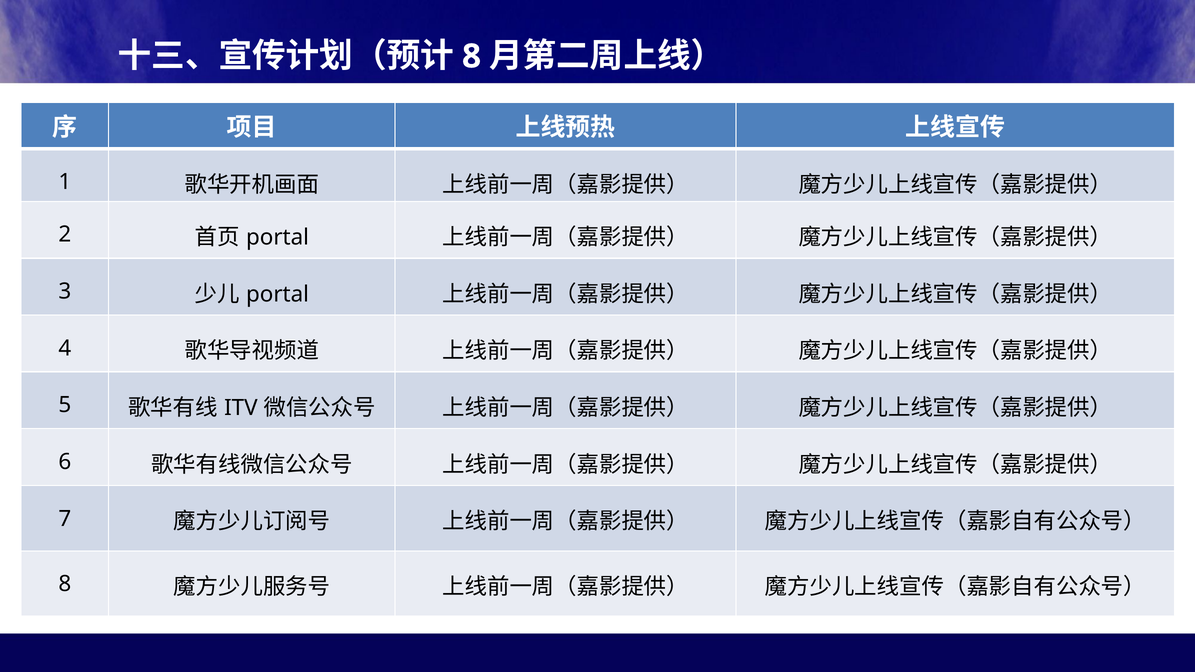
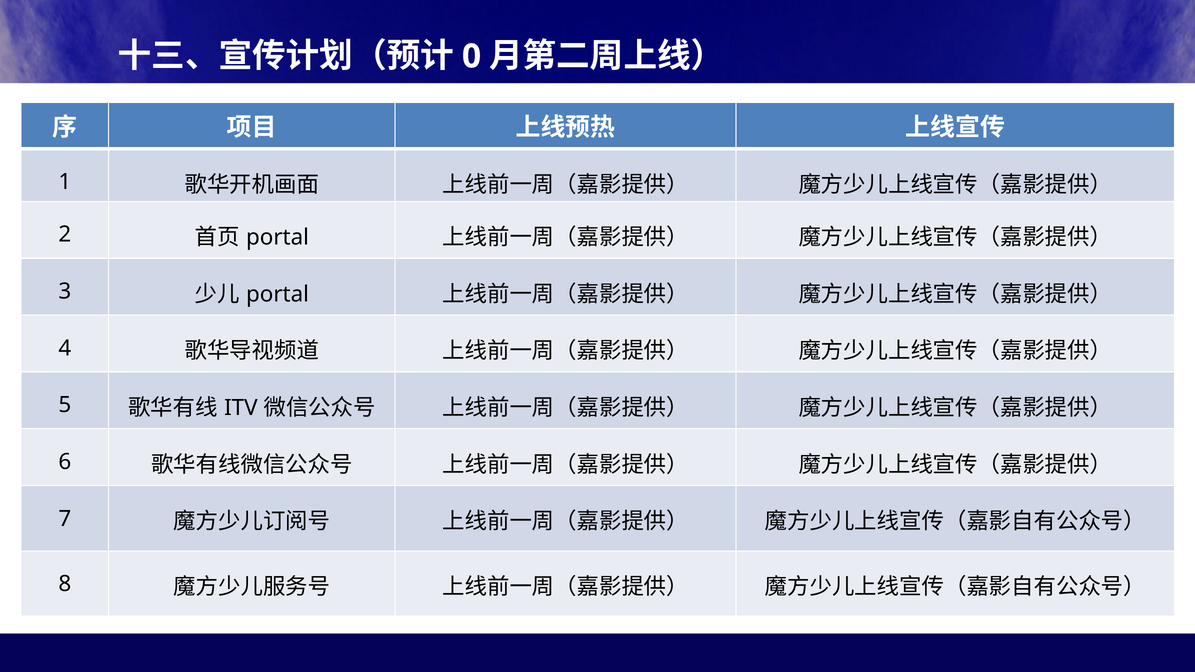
8: 8 -> 0 (472, 56)
